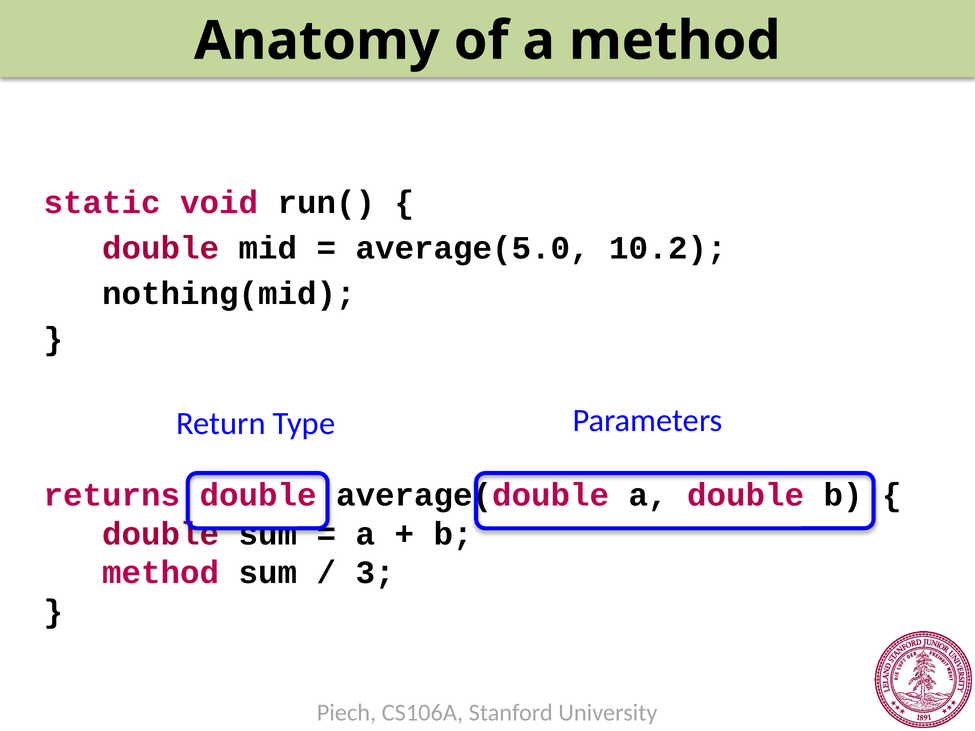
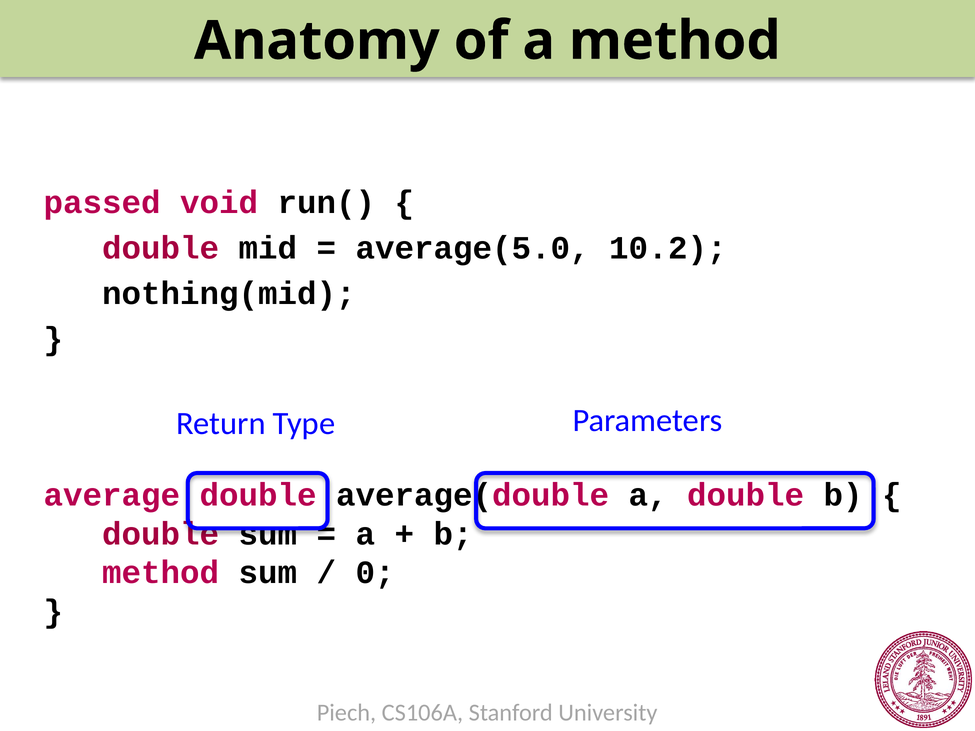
static: static -> passed (102, 203)
returns: returns -> average (112, 495)
3: 3 -> 0 (375, 573)
